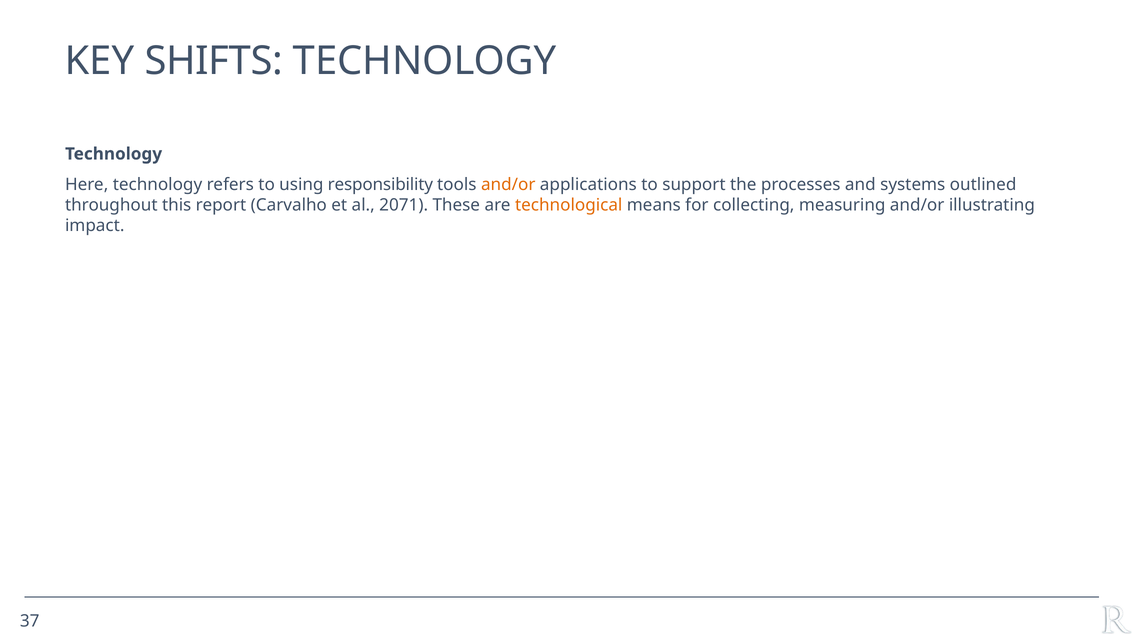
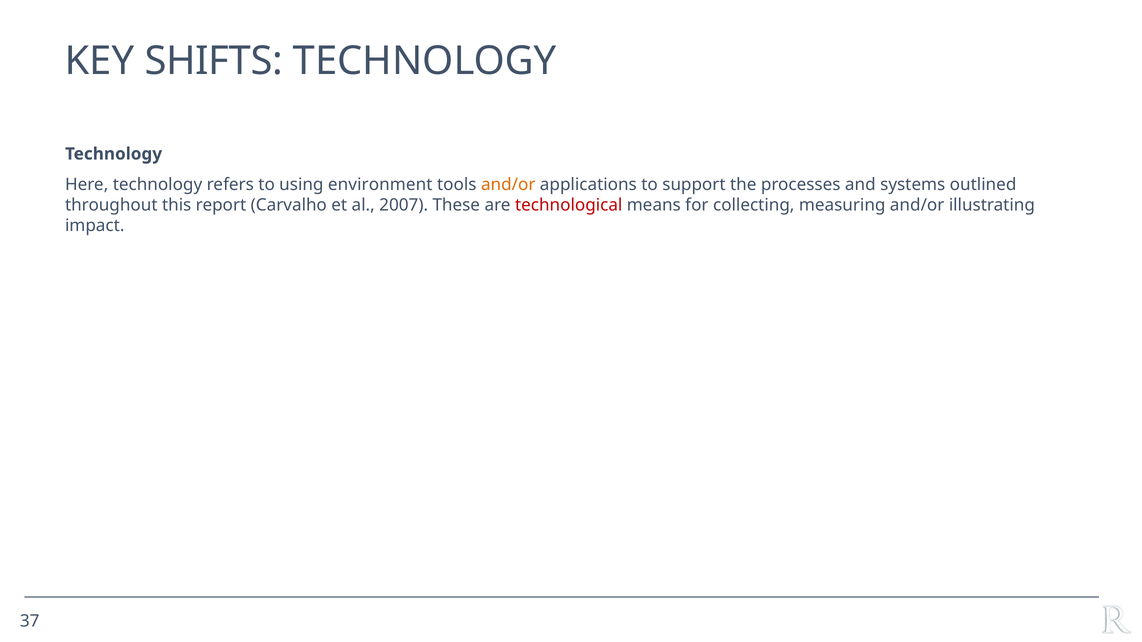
responsibility: responsibility -> environment (380, 185)
2071: 2071 -> 2007 (404, 205)
technological colour: orange -> red (569, 205)
